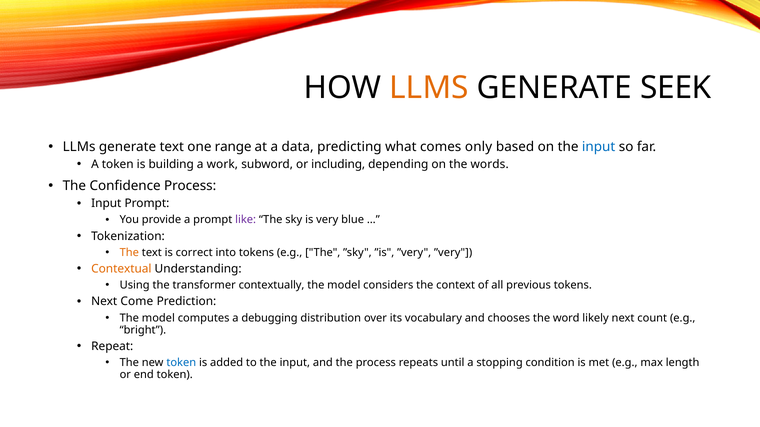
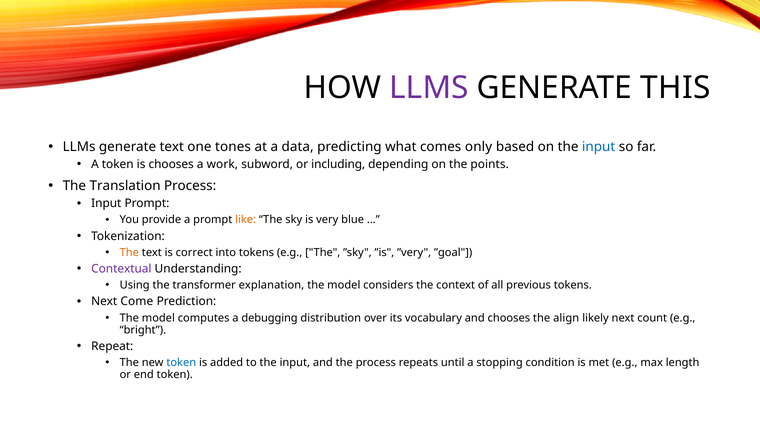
LLMS colour: orange -> purple (429, 88)
SEEK: SEEK -> THIS (676, 88)
range: range -> tones (233, 147)
is building: building -> chooses (171, 164)
words: words -> points (490, 164)
Confidence: Confidence -> Translation (125, 186)
like colour: purple -> orange (246, 220)
”very ”very: ”very -> ”goal (453, 253)
Contextual colour: orange -> purple (121, 269)
contextually: contextually -> explanation (271, 286)
word: word -> align (566, 318)
